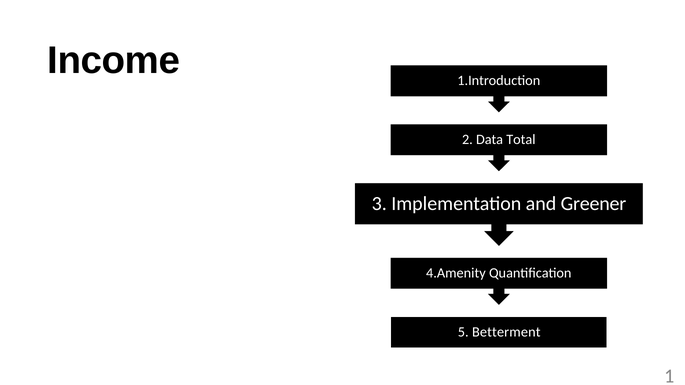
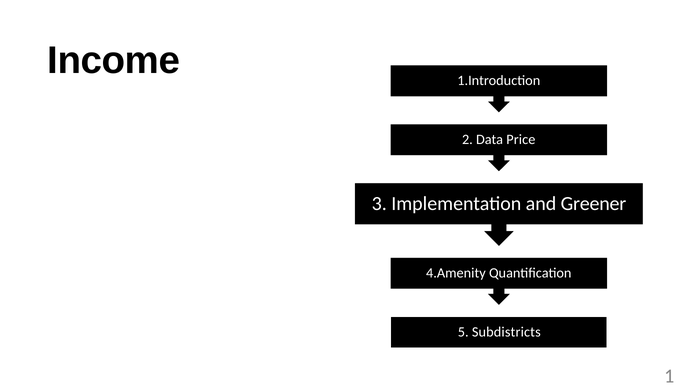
Total: Total -> Price (521, 140)
Betterment: Betterment -> Subdistricts (506, 332)
